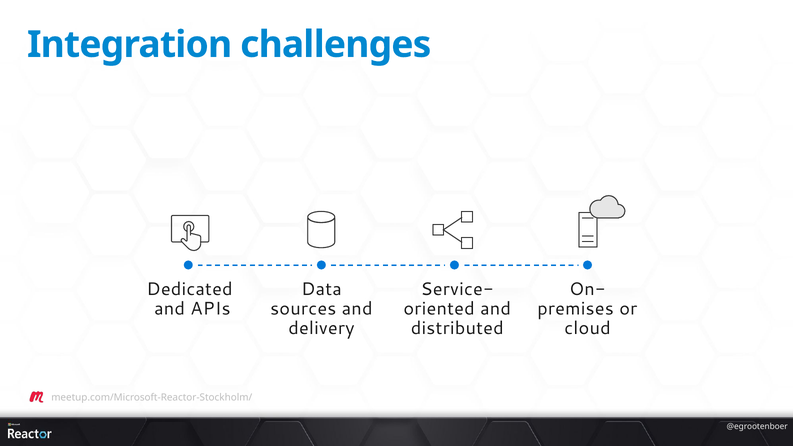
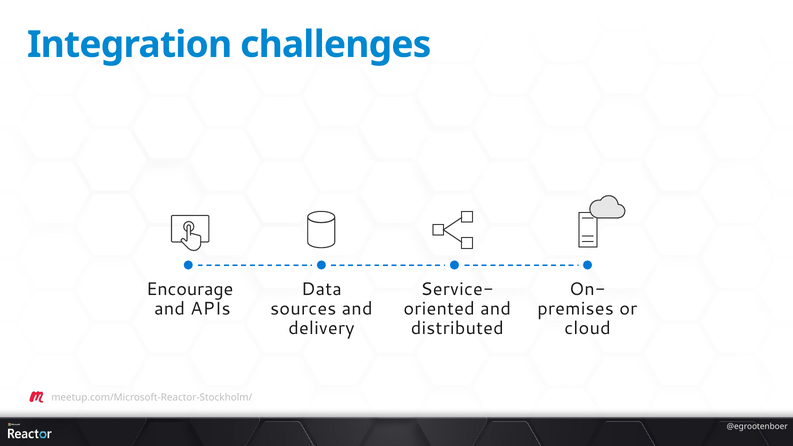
Dedicated: Dedicated -> Encourage (190, 289)
